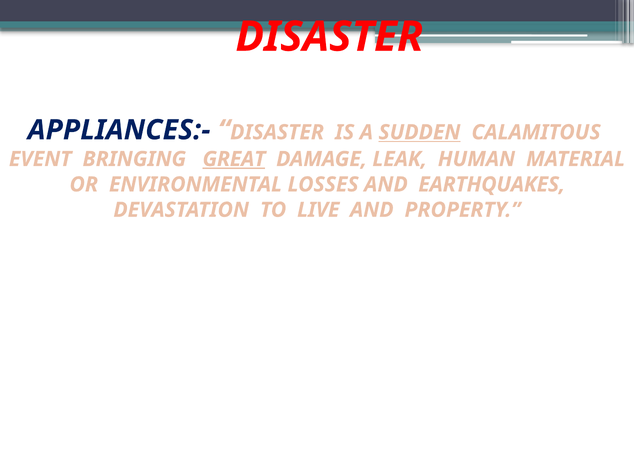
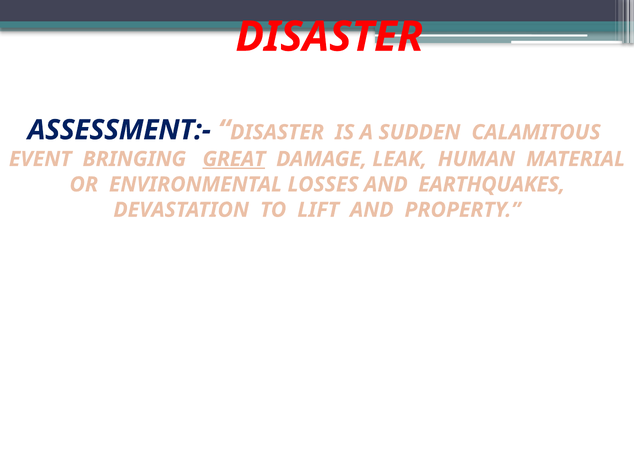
APPLIANCES:-: APPLIANCES:- -> ASSESSMENT:- (119, 130)
SUDDEN underline: present -> none (419, 132)
LIVE: LIVE -> LIFT (318, 210)
